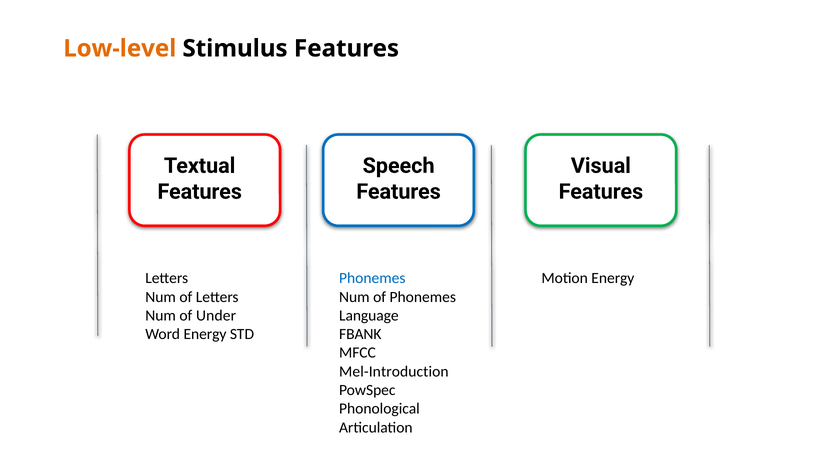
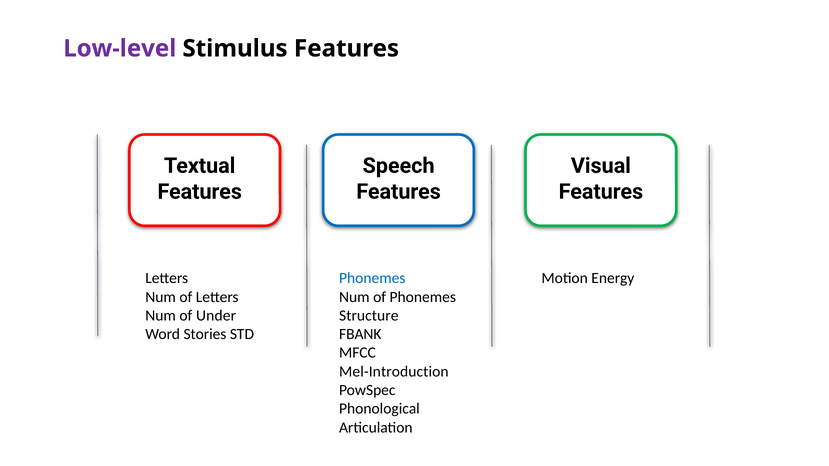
Low-level colour: orange -> purple (120, 48)
Language: Language -> Structure (369, 316)
Word Energy: Energy -> Stories (205, 334)
